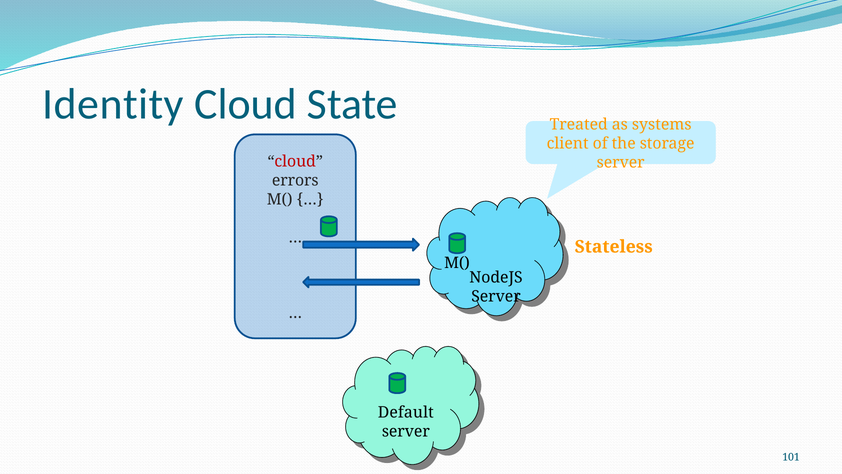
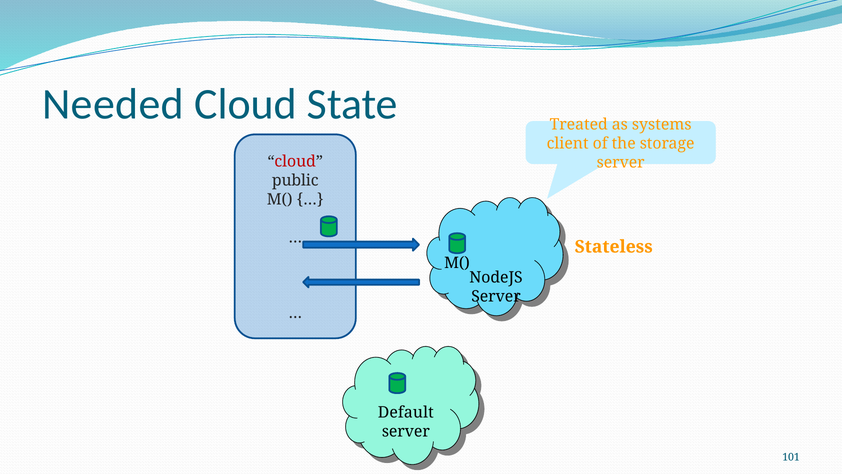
Identity: Identity -> Needed (113, 104)
errors: errors -> public (295, 180)
